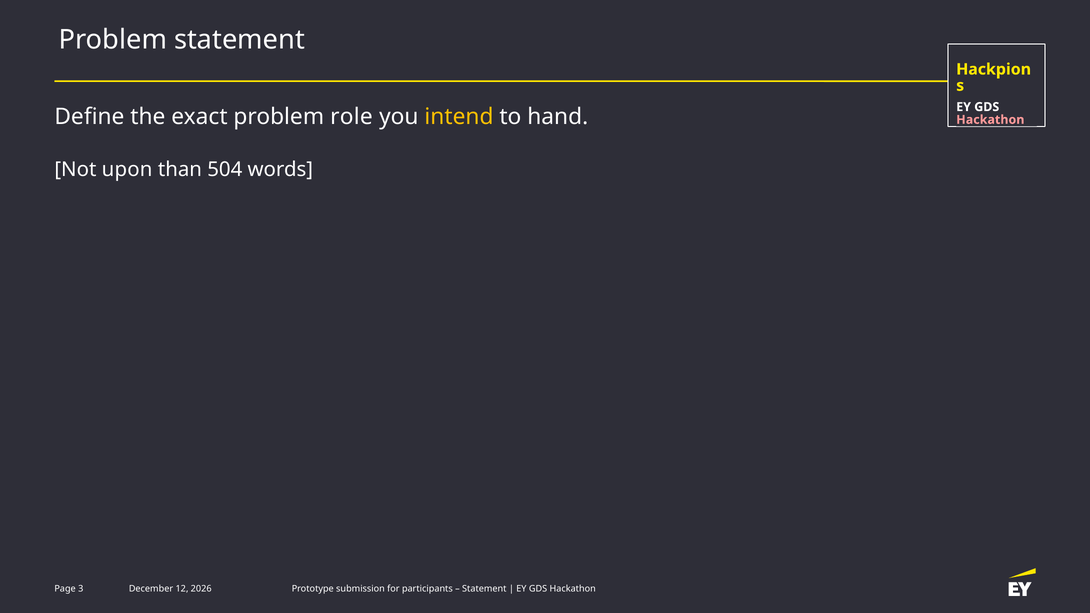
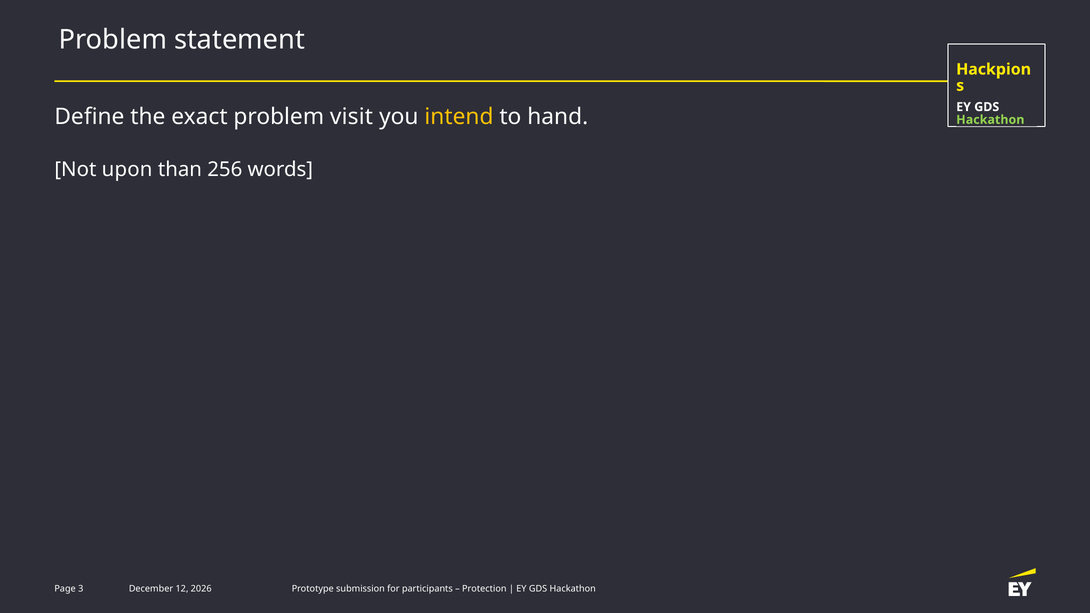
role: role -> visit (351, 117)
Hackathon colour: pink -> light green (990, 120)
504: 504 -> 256 (225, 169)
Statement: Statement -> Protection (484, 588)
